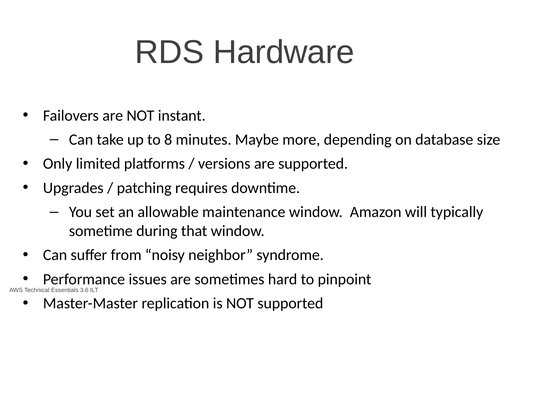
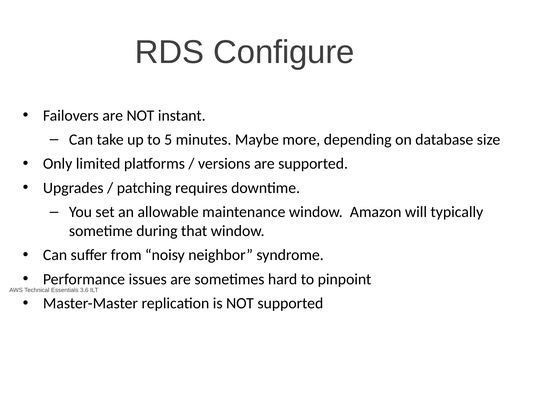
Hardware: Hardware -> Configure (284, 52)
8: 8 -> 5 (168, 139)
